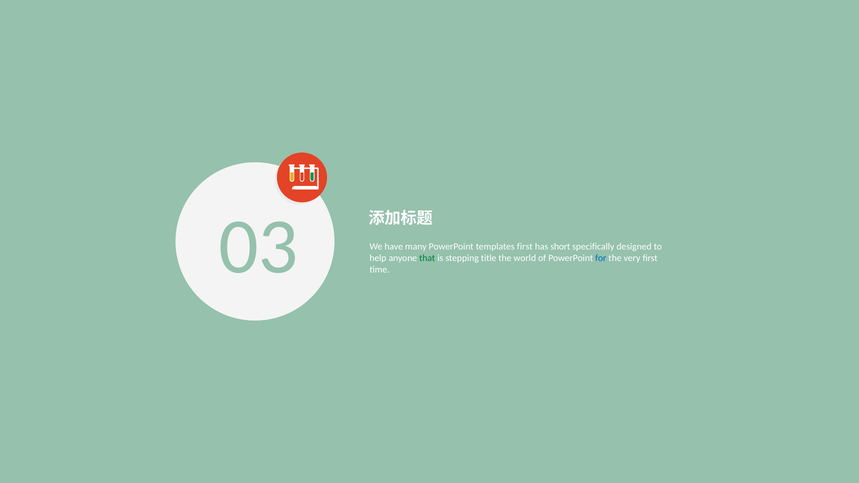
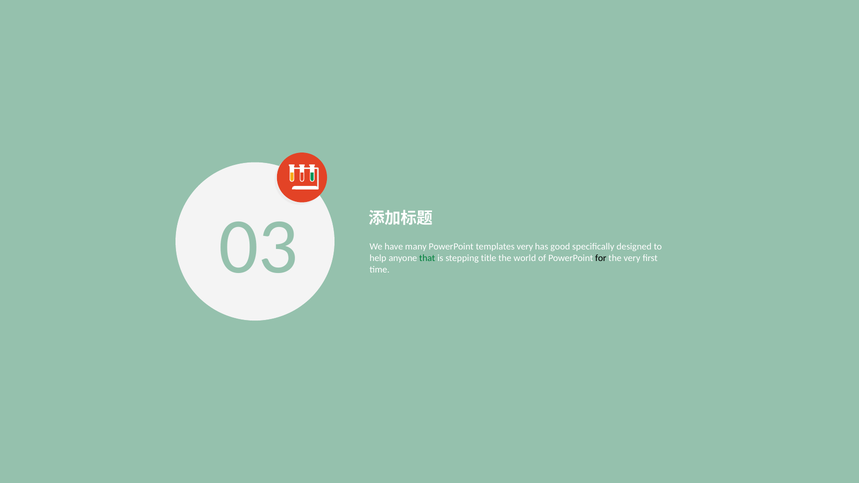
templates first: first -> very (525, 247)
short: short -> good (560, 247)
for colour: blue -> black (601, 258)
